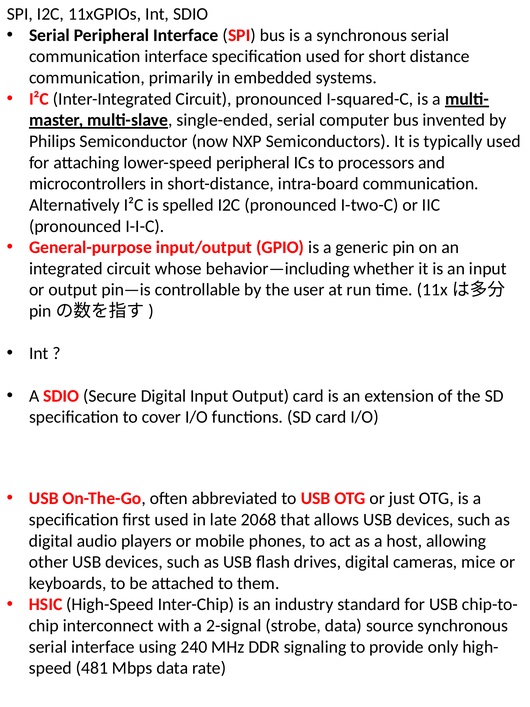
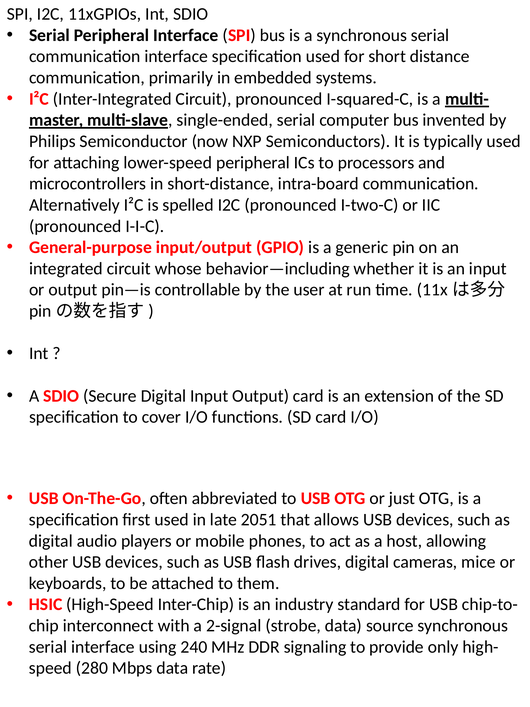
2068: 2068 -> 2051 (259, 519)
481: 481 -> 280 (92, 668)
